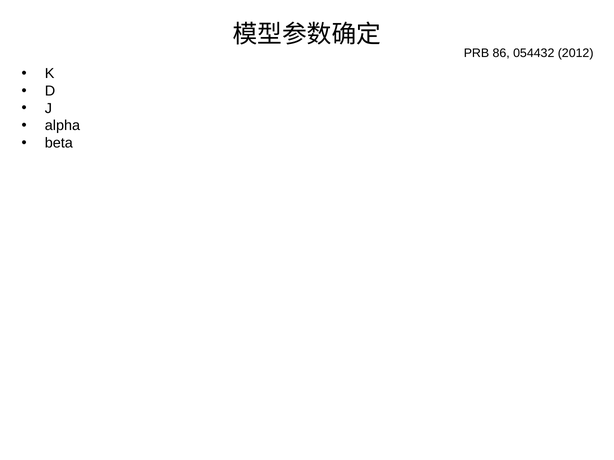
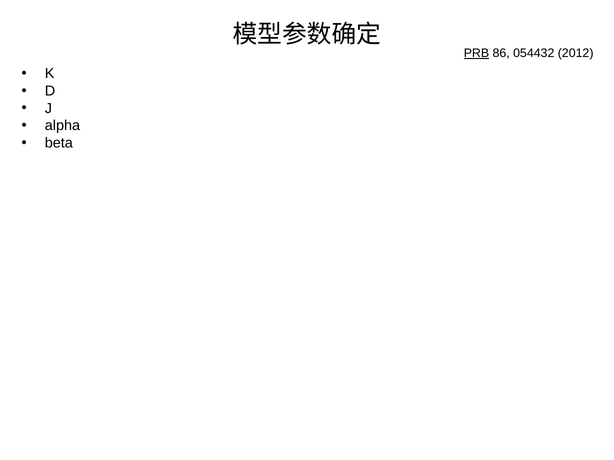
PRB underline: none -> present (476, 53)
